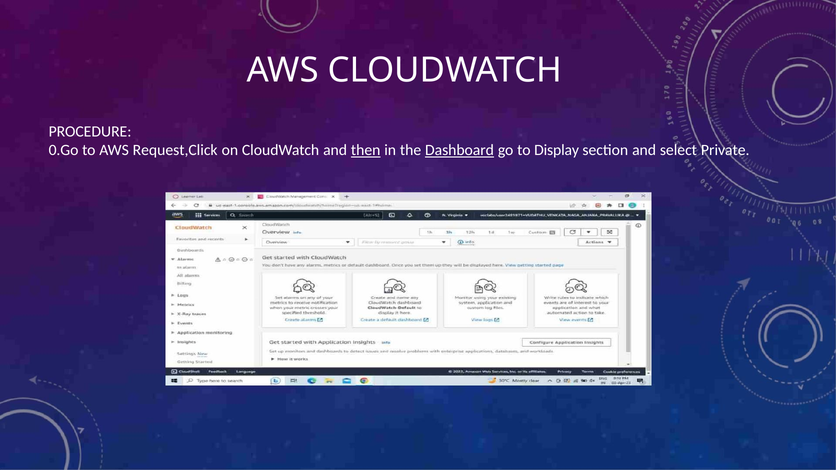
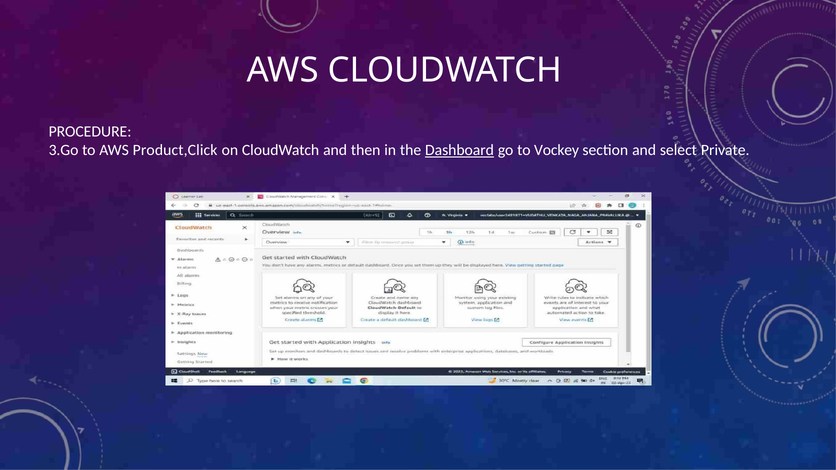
0.Go: 0.Go -> 3.Go (64, 150)
Request,Click: Request,Click -> Product,Click (175, 150)
then underline: present -> none (366, 150)
Display: Display -> Vockey (557, 150)
